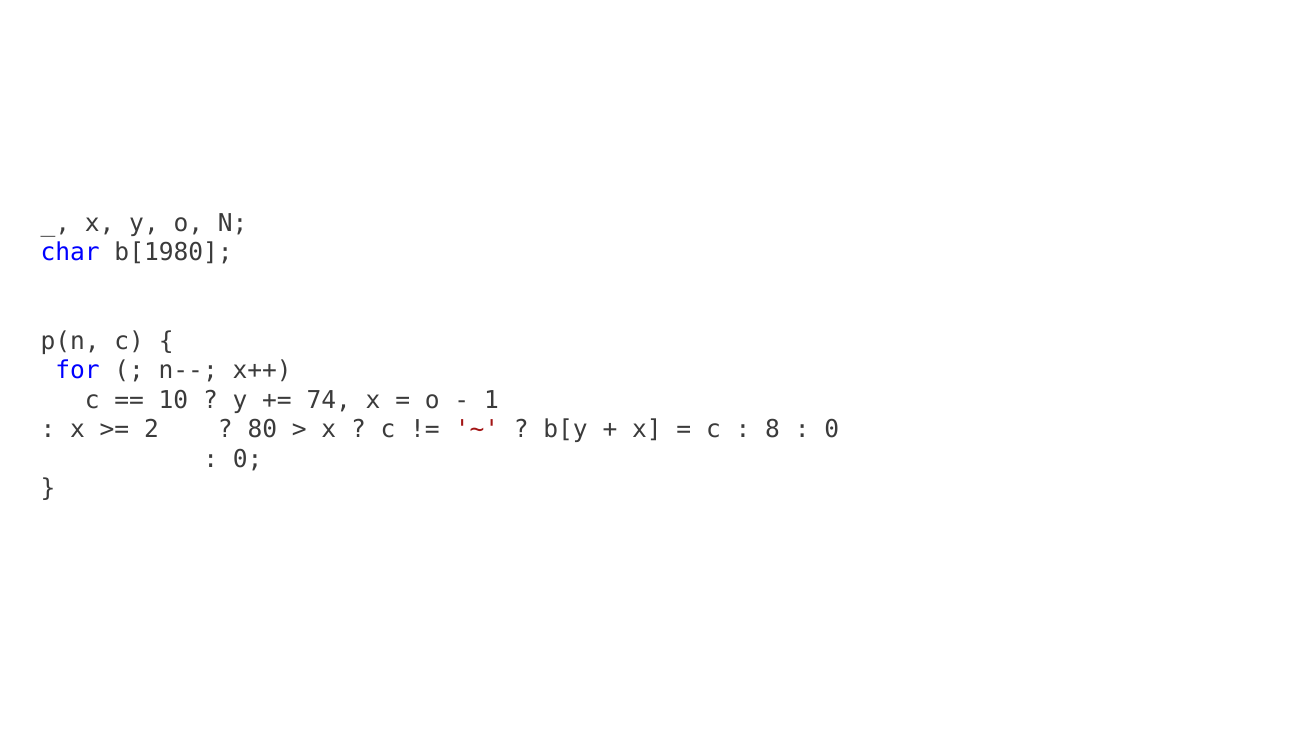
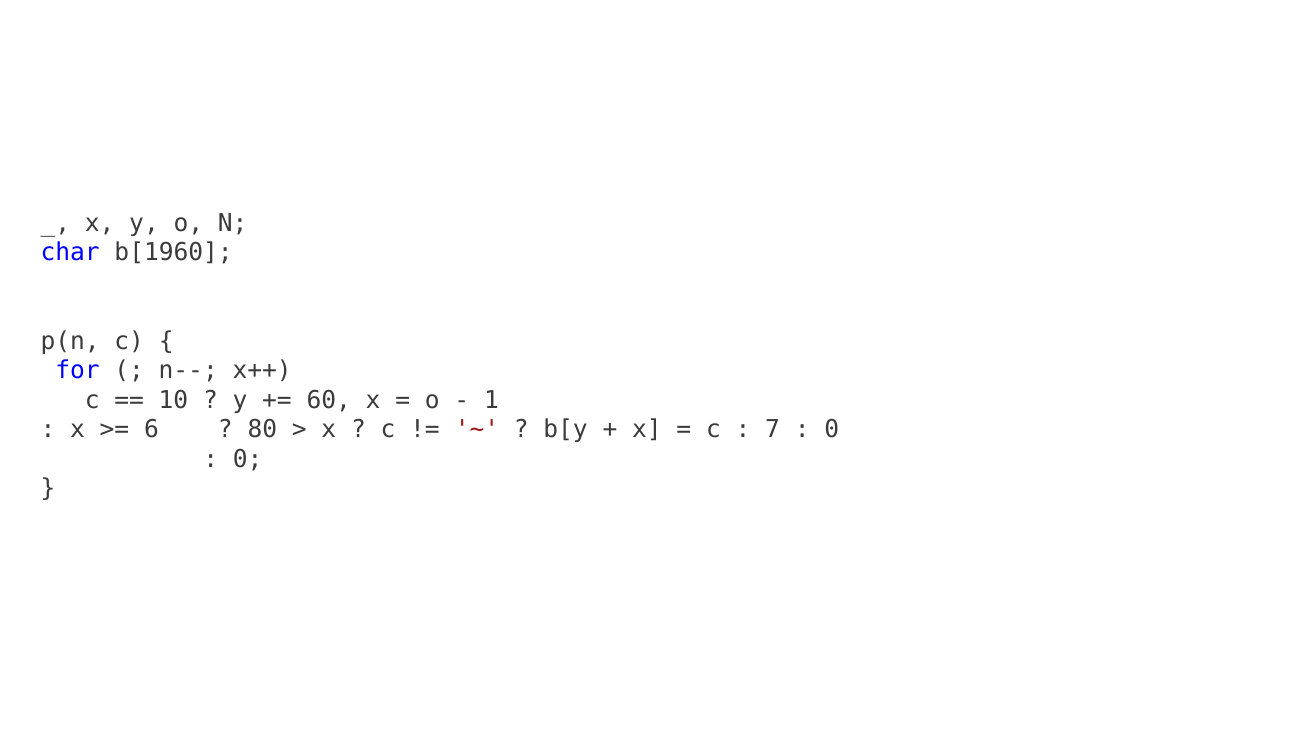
b[1980: b[1980 -> b[1960 (174, 252)
74: 74 -> 60 (329, 400)
2: 2 -> 6 (151, 429)
8: 8 -> 7 (773, 429)
